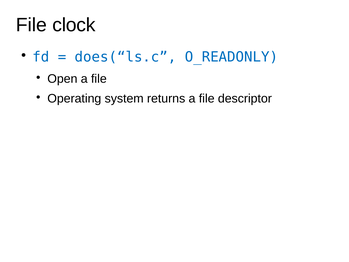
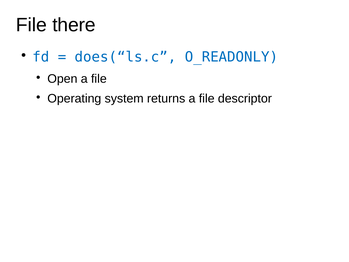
clock: clock -> there (74, 25)
